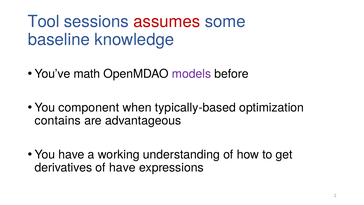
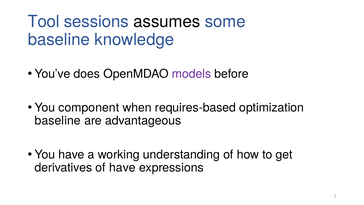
assumes colour: red -> black (167, 22)
math: math -> does (87, 74)
typically-based: typically-based -> requires-based (195, 107)
contains: contains -> baseline (58, 121)
